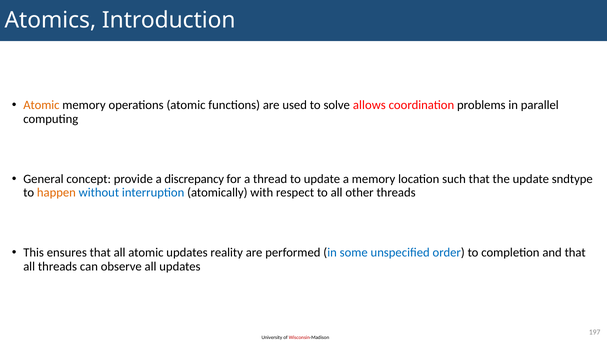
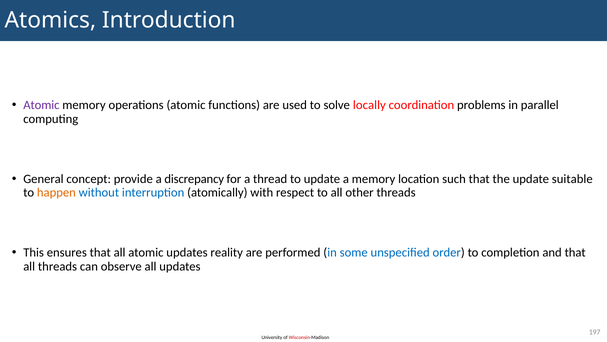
Atomic colour: orange -> purple (41, 105)
allows: allows -> locally (369, 105)
sndtype: sndtype -> suitable (572, 179)
